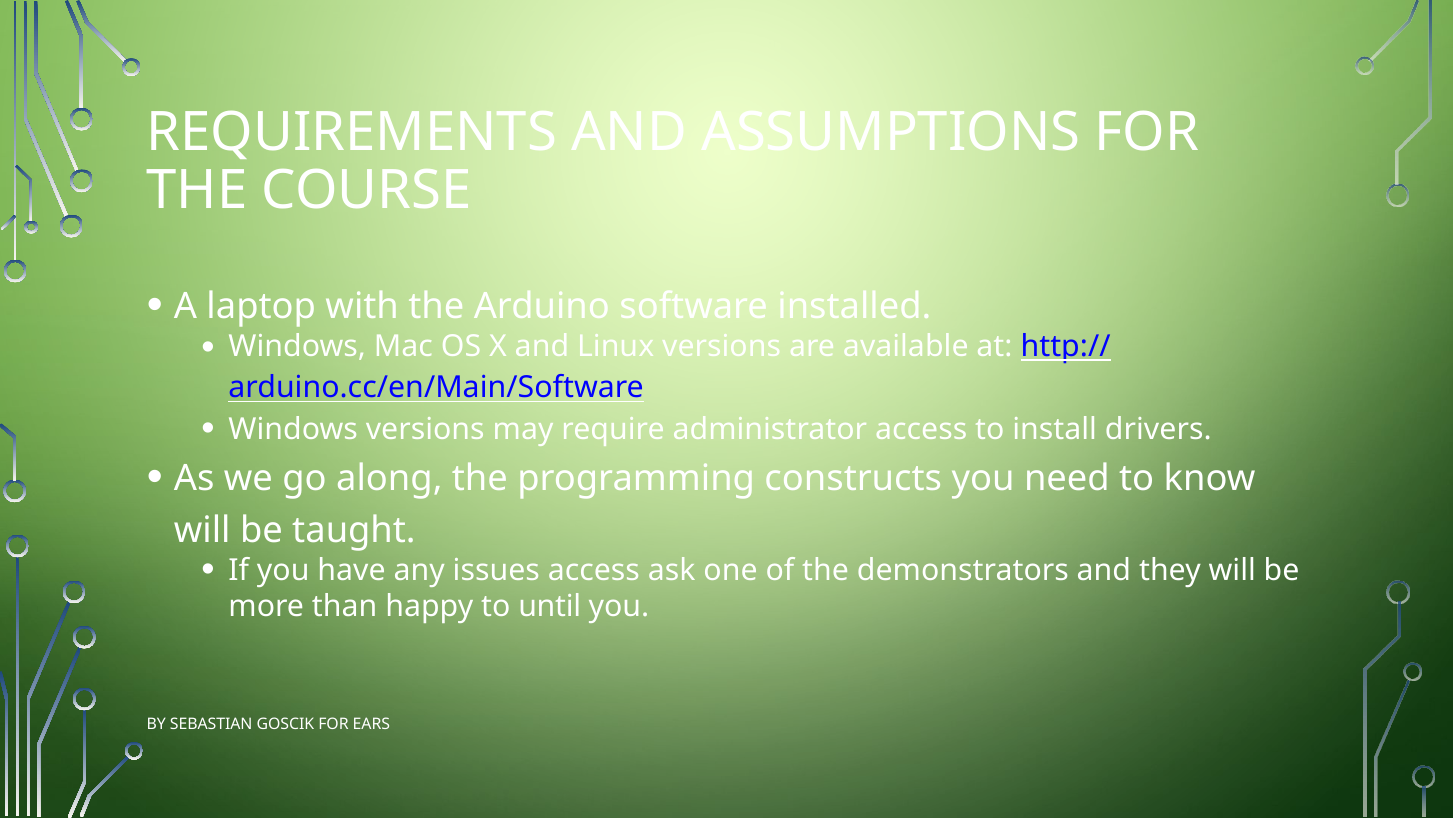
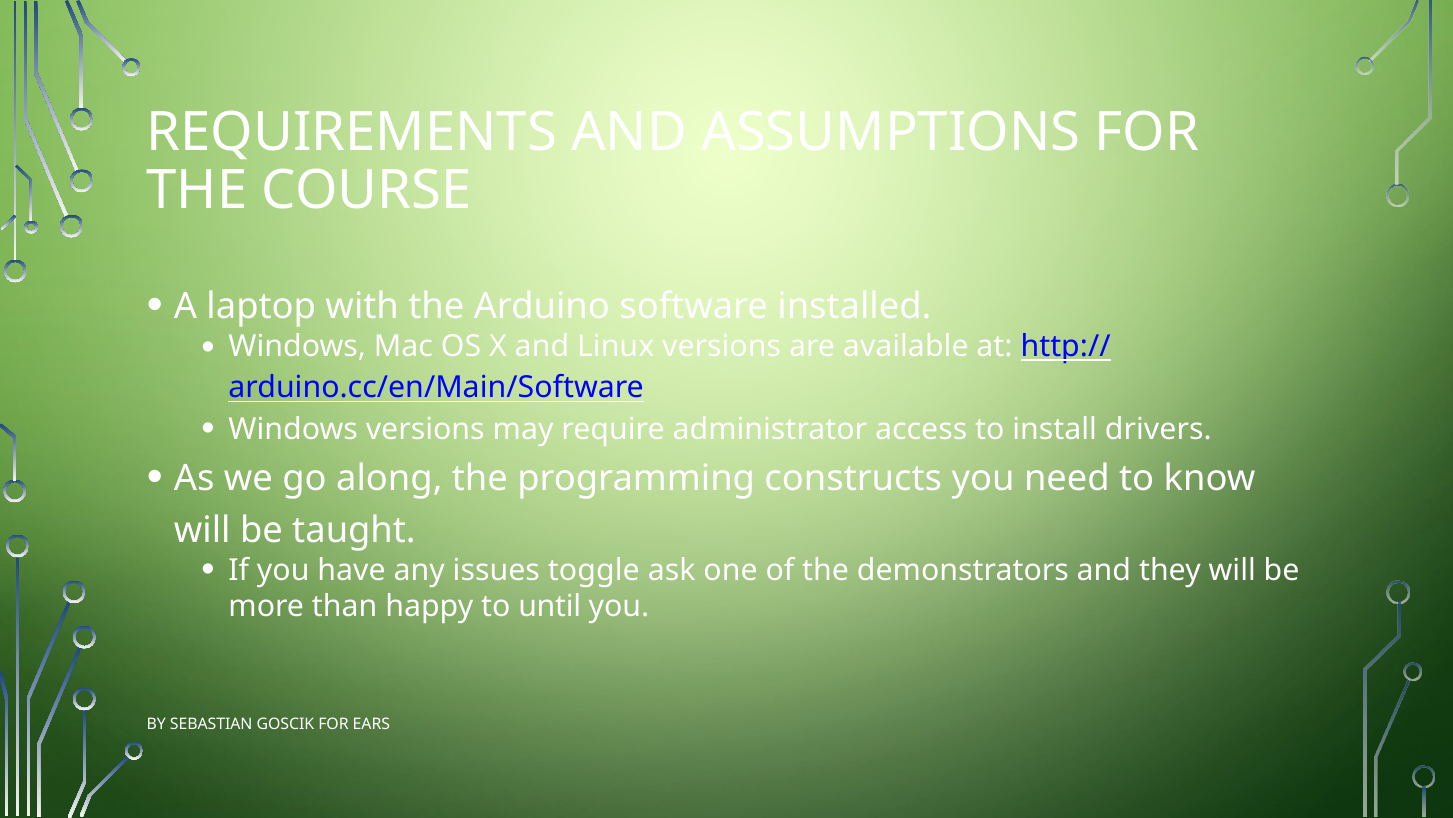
issues access: access -> toggle (594, 570)
